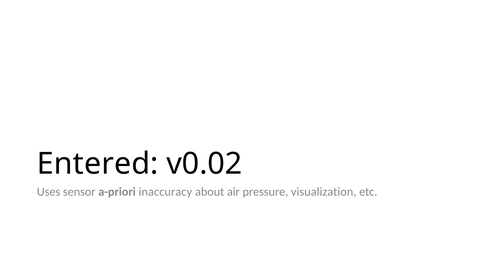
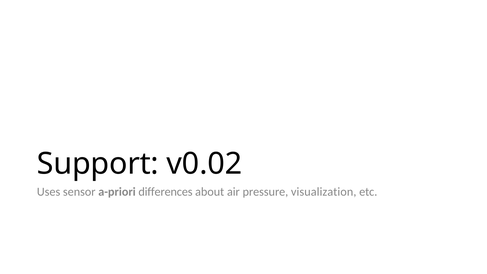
Entered: Entered -> Support (98, 164)
inaccuracy: inaccuracy -> differences (165, 192)
